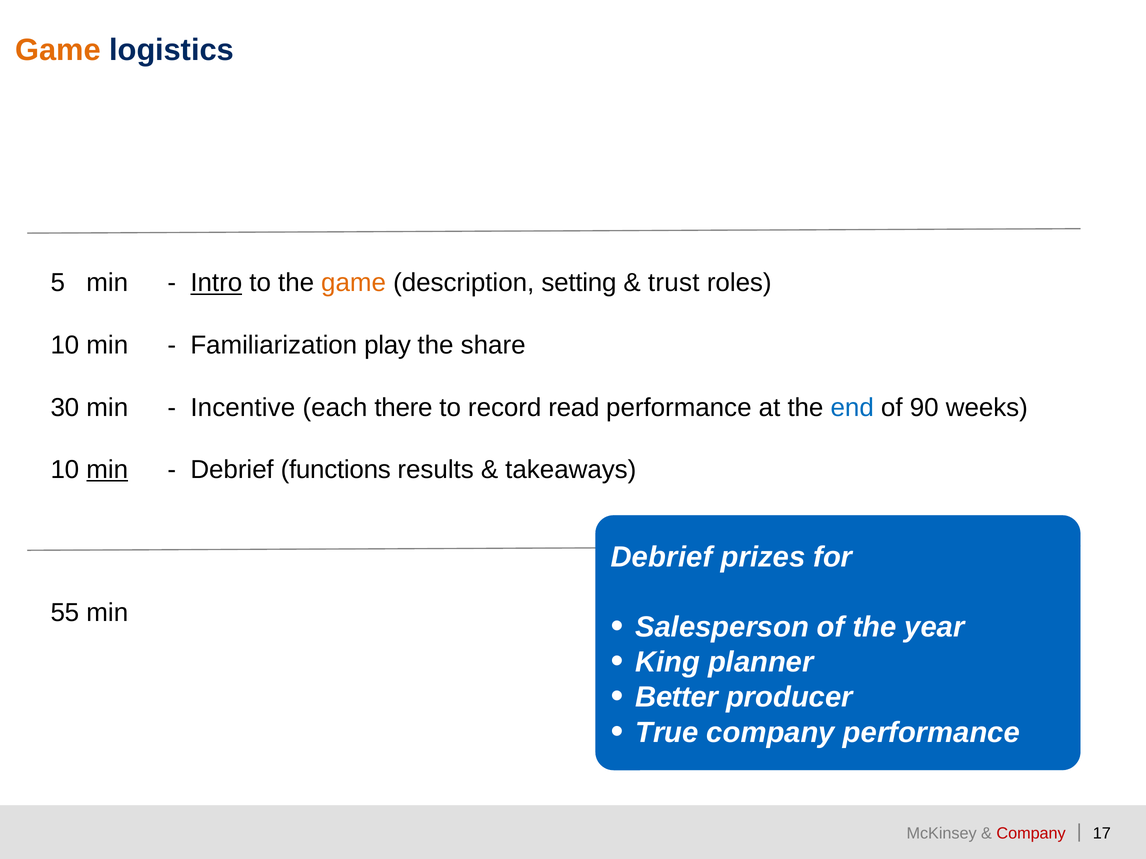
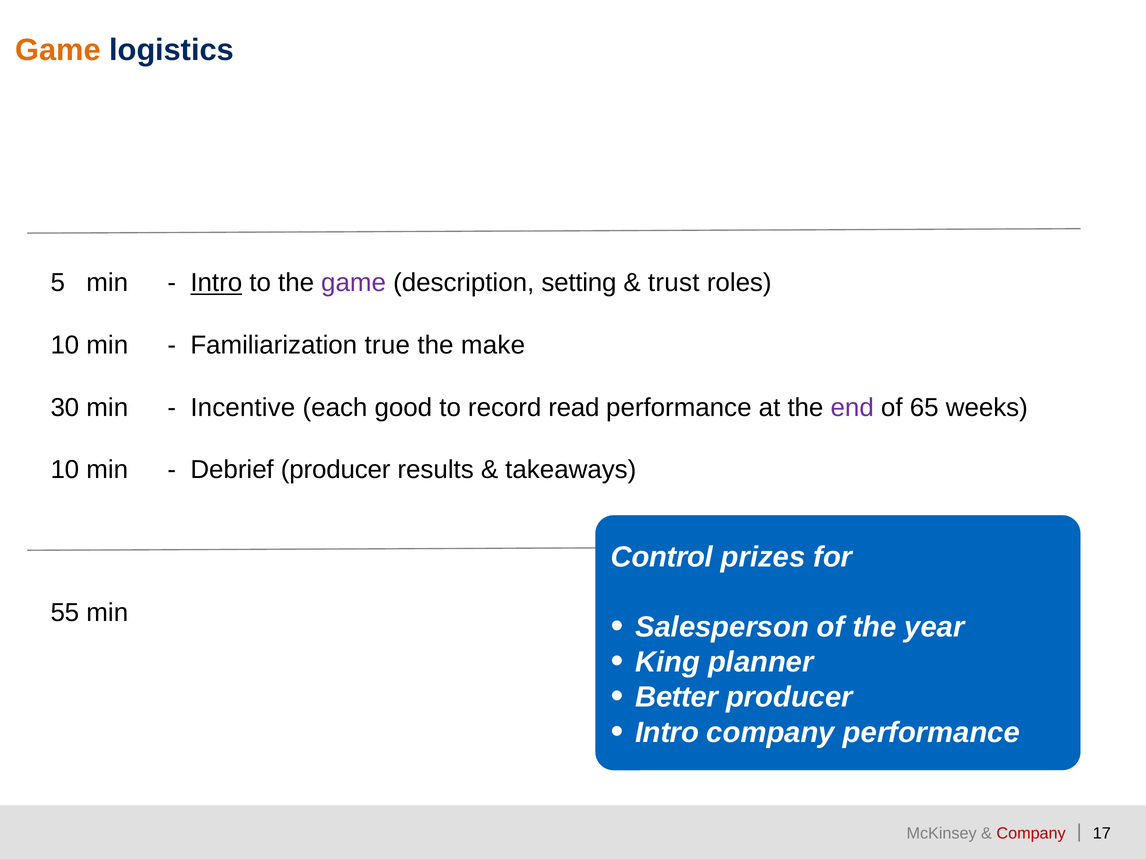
game colour: orange -> purple (354, 283)
play: play -> true (387, 345)
share: share -> make (493, 345)
there: there -> good (403, 408)
end colour: blue -> purple (852, 408)
90: 90 -> 65 (924, 408)
min underline: present -> none (107, 470)
Debrief functions: functions -> producer (336, 470)
Debrief: Debrief -> Control (662, 557)
True: True -> Intro (667, 733)
